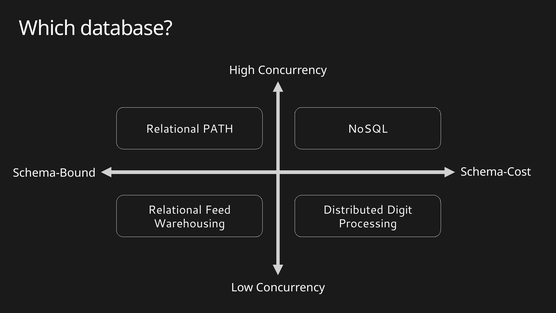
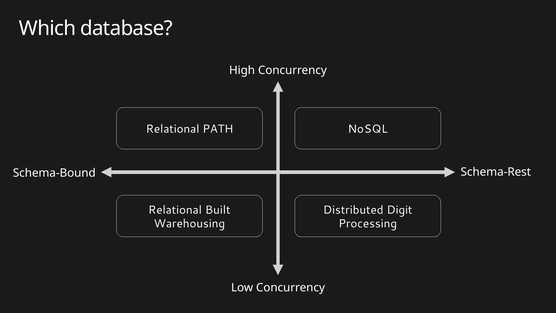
Schema-Cost: Schema-Cost -> Schema-Rest (496, 172)
Feed: Feed -> Built (218, 210)
